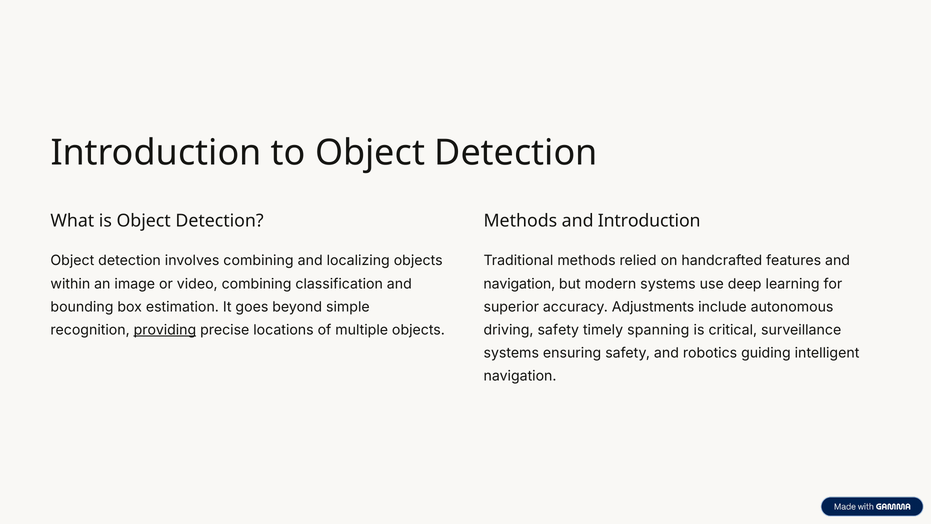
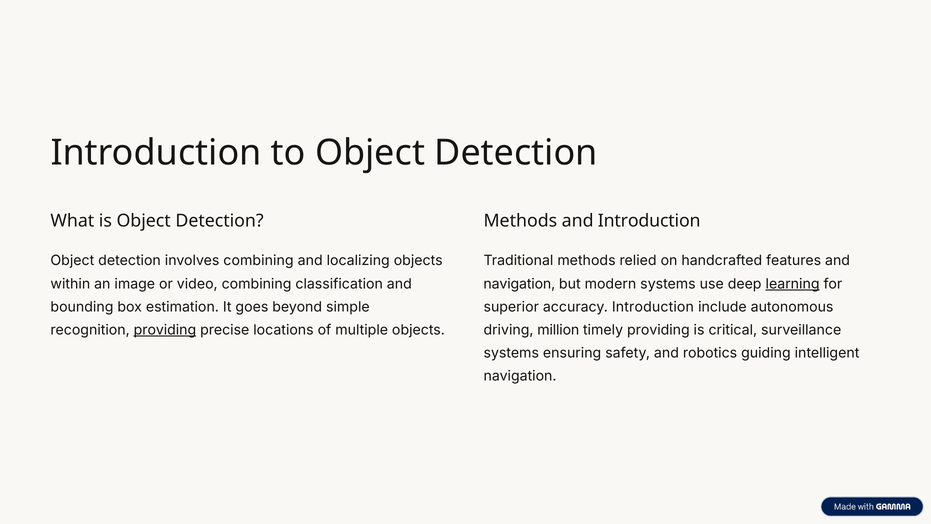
learning underline: none -> present (793, 284)
accuracy Adjustments: Adjustments -> Introduction (653, 307)
driving safety: safety -> million (558, 330)
timely spanning: spanning -> providing (658, 330)
